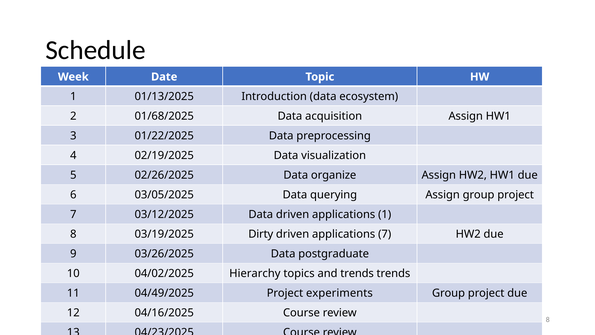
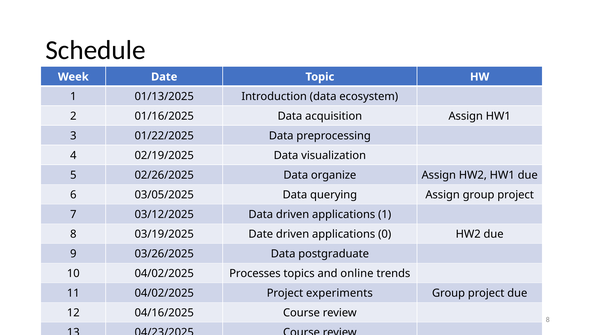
01/68/2025: 01/68/2025 -> 01/16/2025 (164, 116)
03/19/2025 Dirty: Dirty -> Date (261, 234)
applications 7: 7 -> 0 (385, 234)
Hierarchy: Hierarchy -> Processes (255, 273)
and trends: trends -> online (357, 273)
11 04/49/2025: 04/49/2025 -> 04/02/2025 (164, 293)
